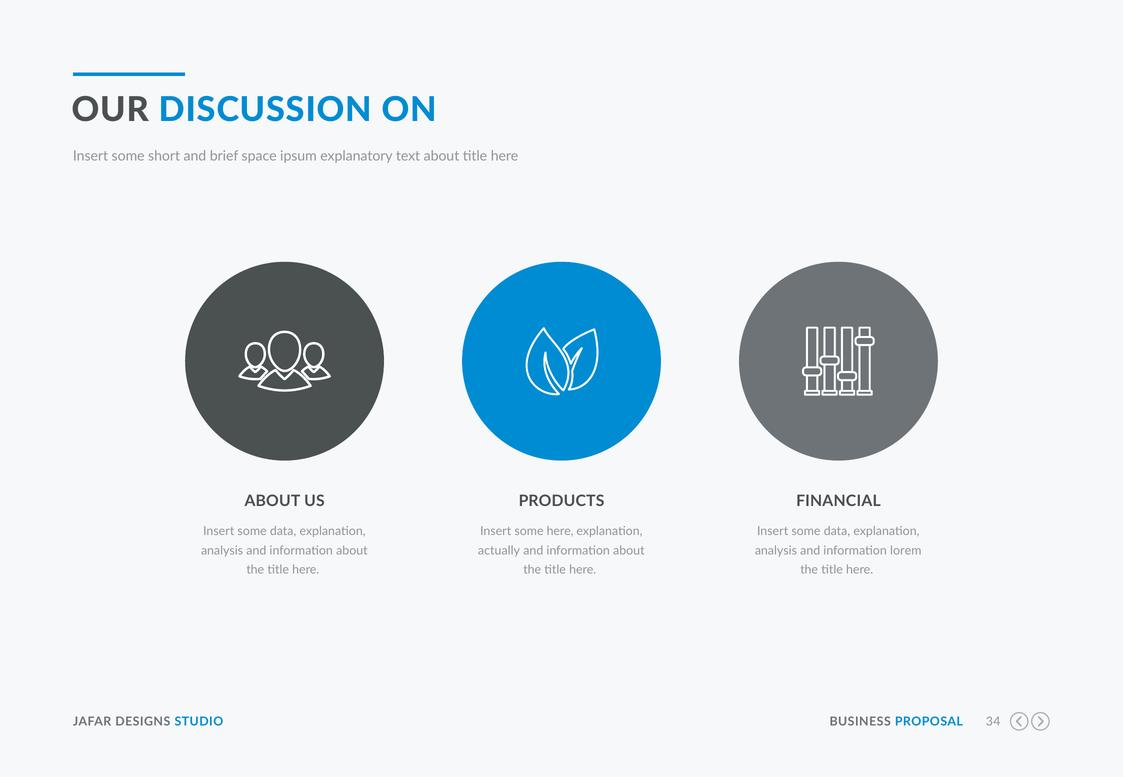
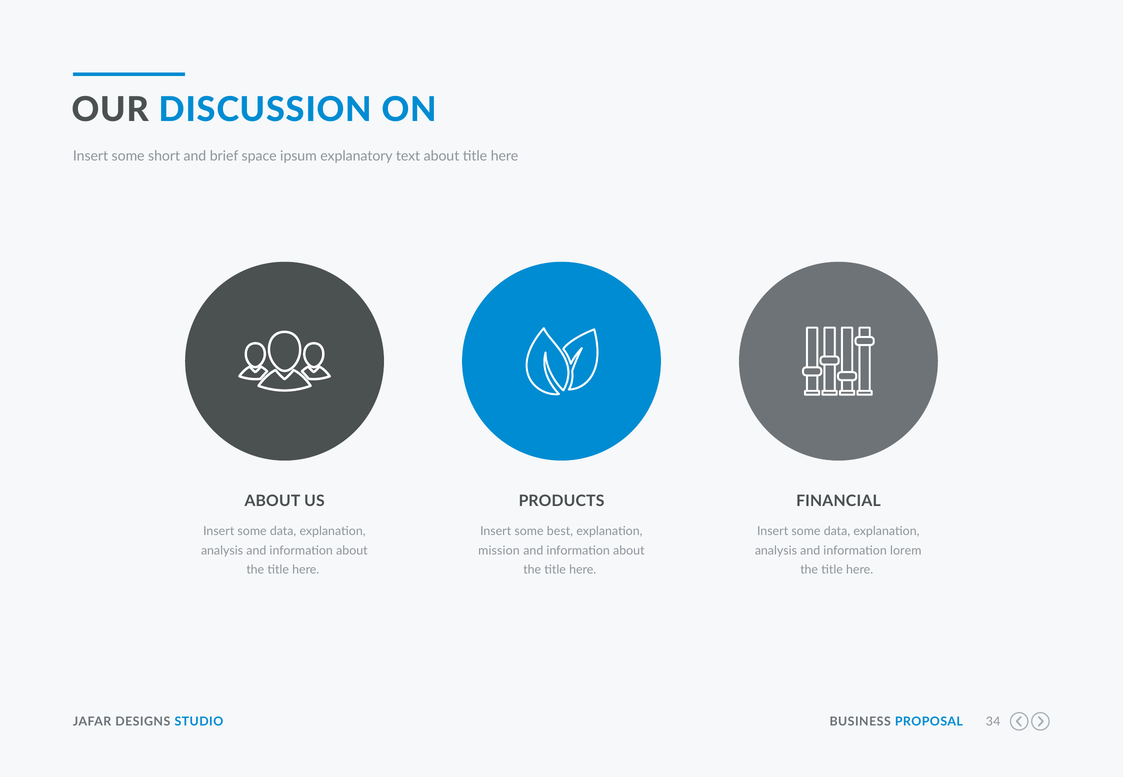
some here: here -> best (560, 531)
actually: actually -> mission (499, 551)
